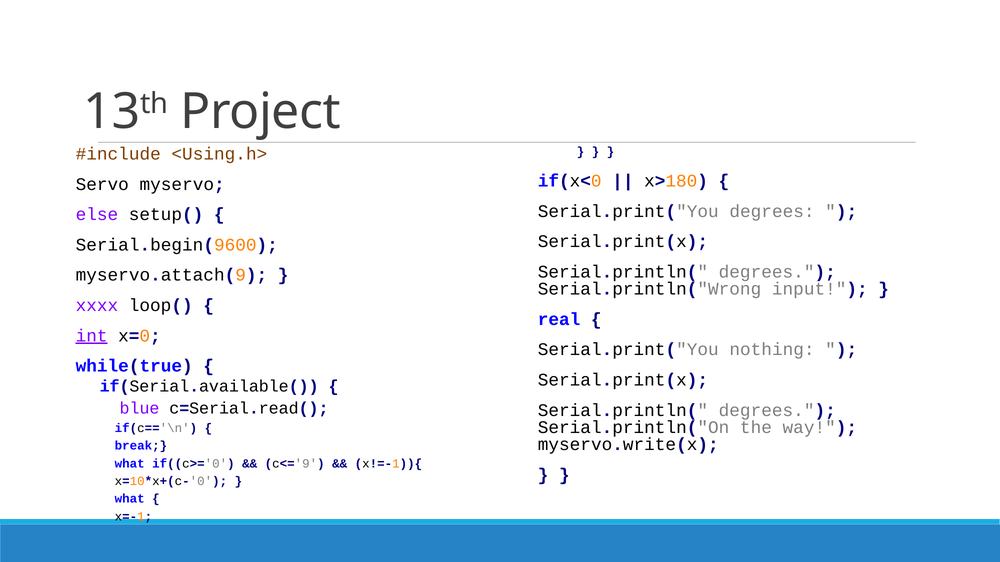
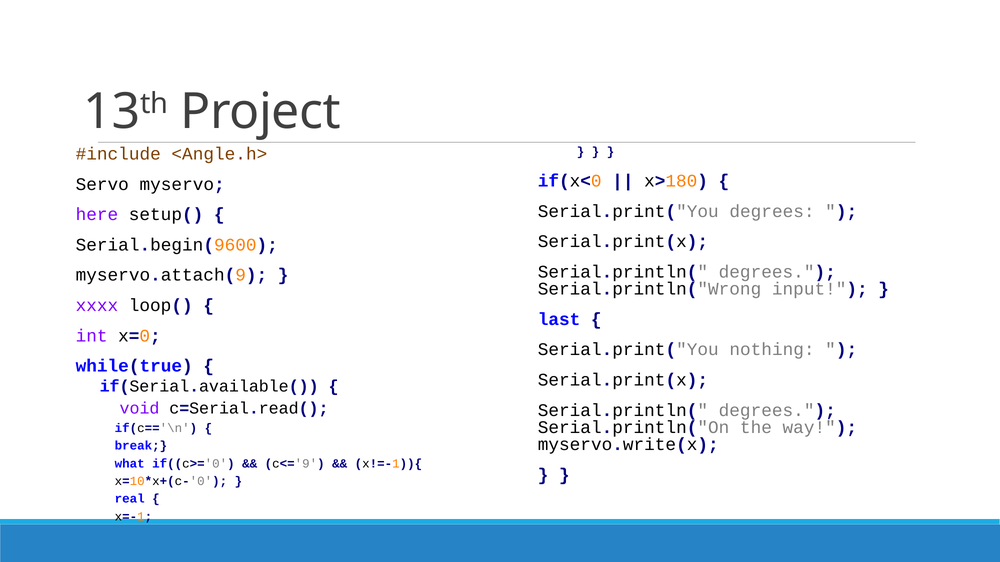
<Using.h>: <Using.h> -> <Angle.h> (219, 154)
else: else -> here (97, 215)
real: real -> last (559, 320)
int underline: present -> none (92, 336)
blue: blue -> void (140, 408)
what: what -> real (130, 499)
